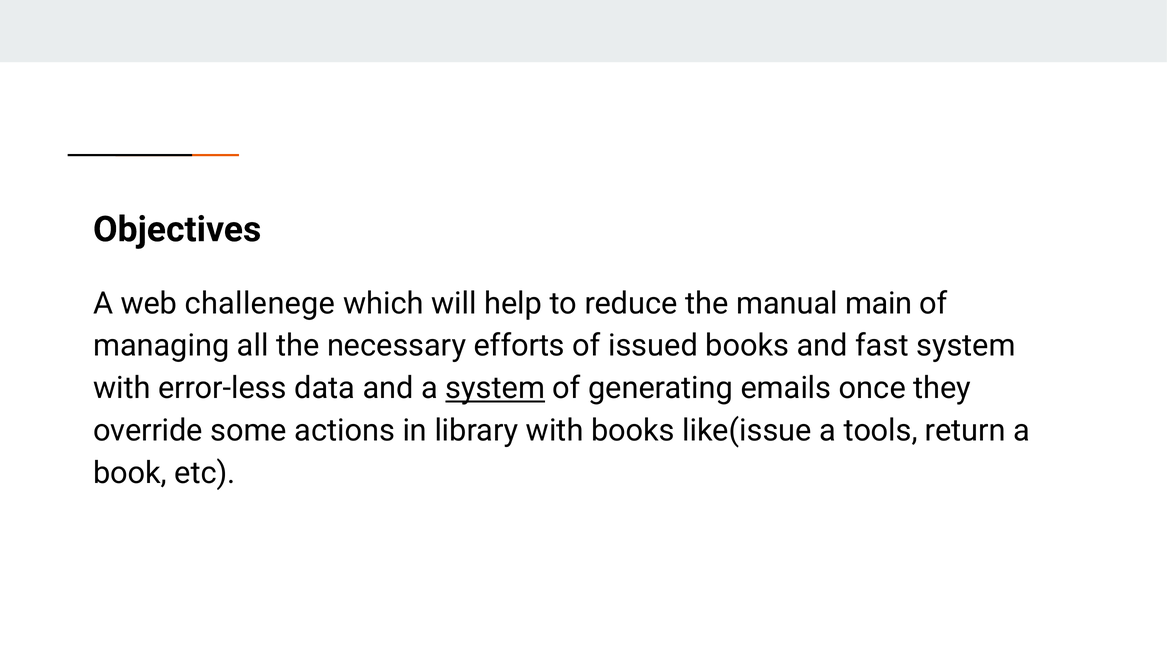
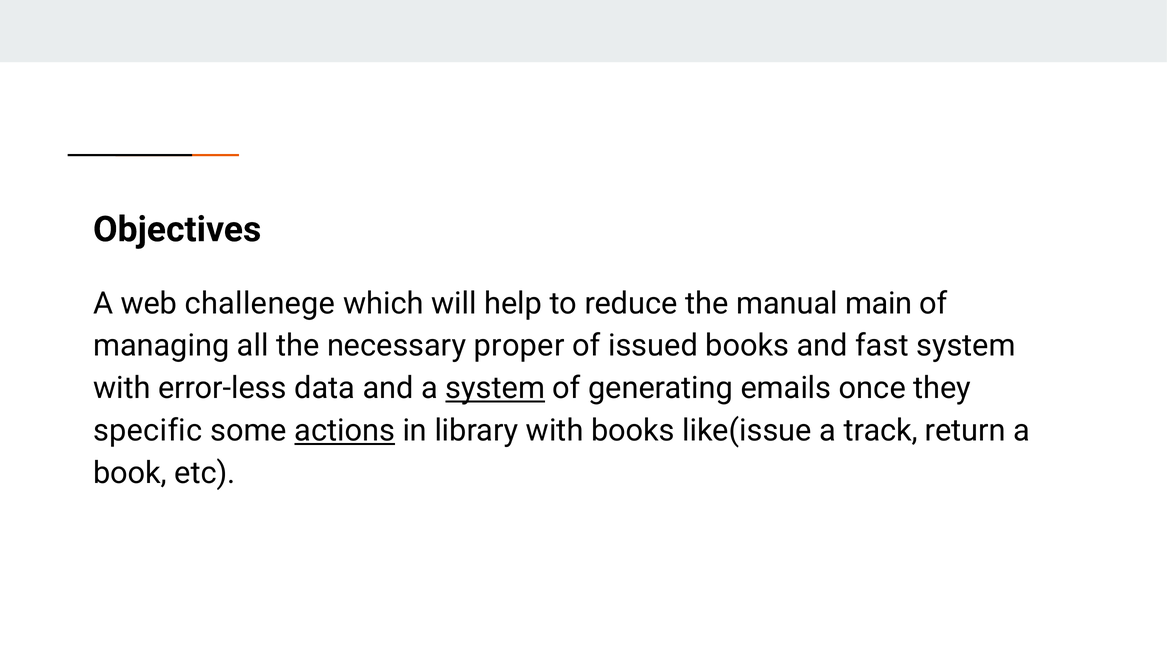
efforts: efforts -> proper (519, 346)
override: override -> specific (148, 430)
actions underline: none -> present (345, 430)
tools: tools -> track (881, 430)
